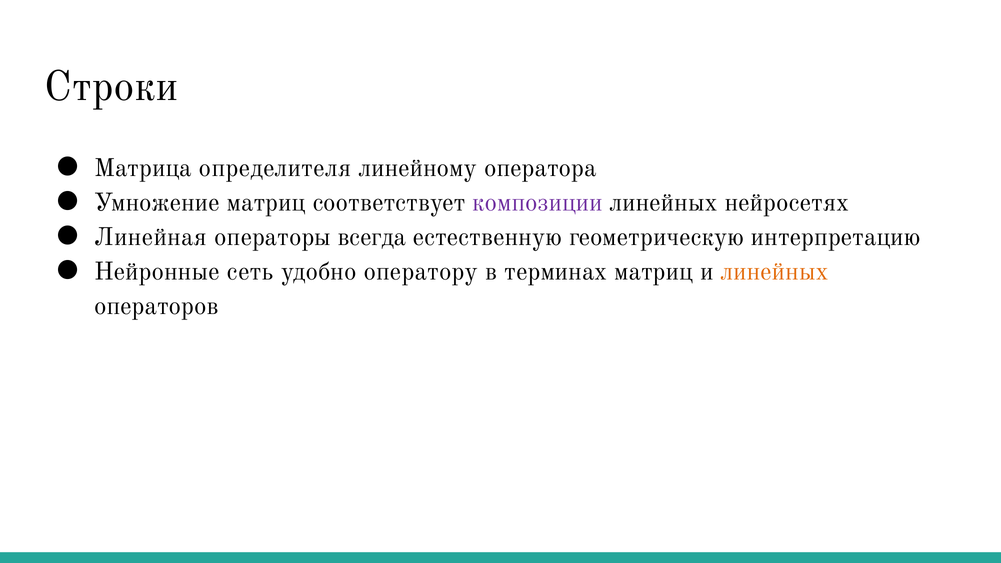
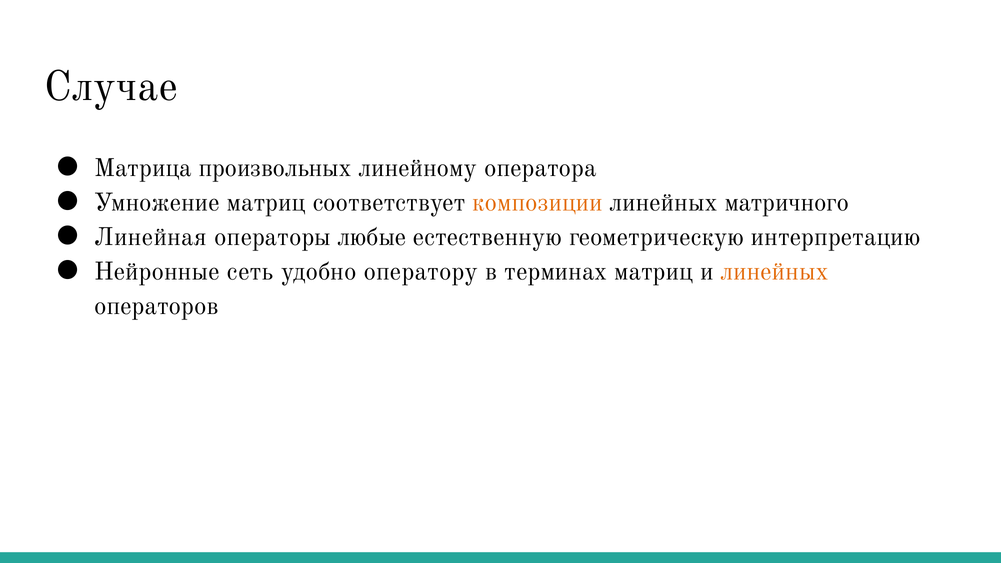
Строки: Строки -> Случае (111, 87)
определителя: определителя -> произвольных (275, 168)
композиции colour: purple -> orange (538, 202)
нейросетях: нейросетях -> матричного (787, 202)
всегда: всегда -> любые (372, 237)
